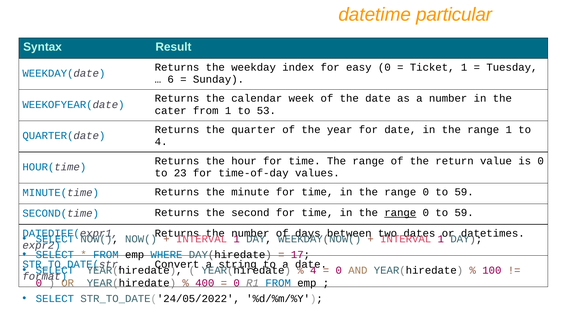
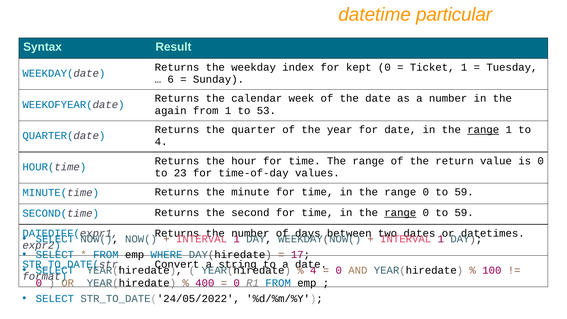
easy: easy -> kept (359, 67)
cater: cater -> again (171, 111)
range underline: none -> present (483, 130)
